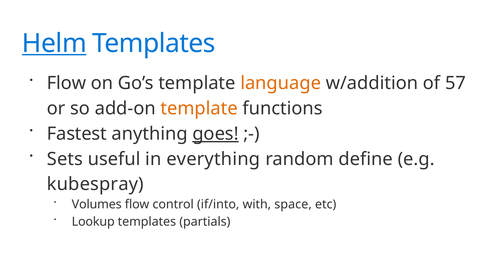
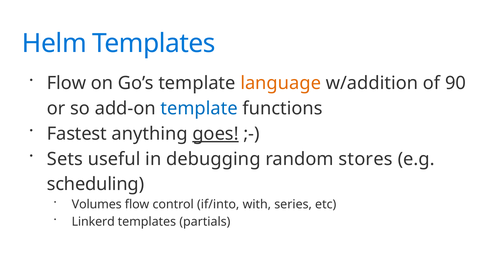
Helm underline: present -> none (54, 43)
57: 57 -> 90 (455, 83)
template colour: orange -> blue (199, 109)
everything: everything -> debugging (213, 159)
define: define -> stores (366, 159)
kubespray: kubespray -> scheduling (96, 184)
space: space -> series (293, 205)
Lookup: Lookup -> Linkerd (93, 222)
